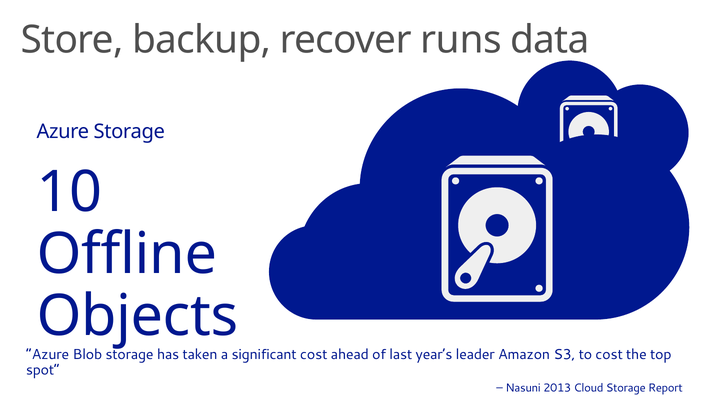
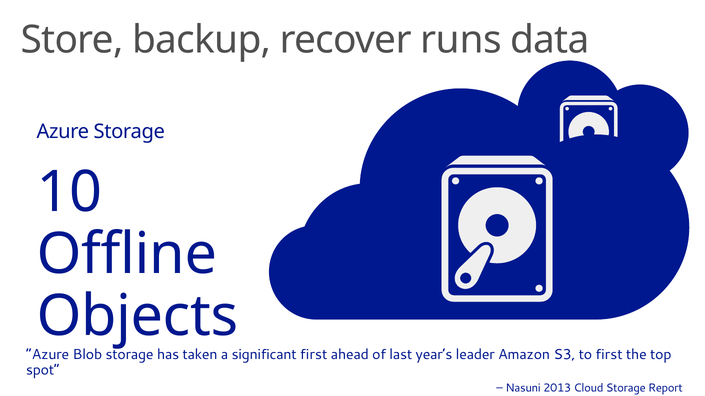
significant cost: cost -> first (314, 355)
to cost: cost -> first (609, 355)
